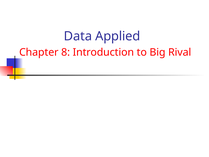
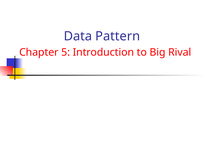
Applied: Applied -> Pattern (118, 36)
8: 8 -> 5 (66, 52)
